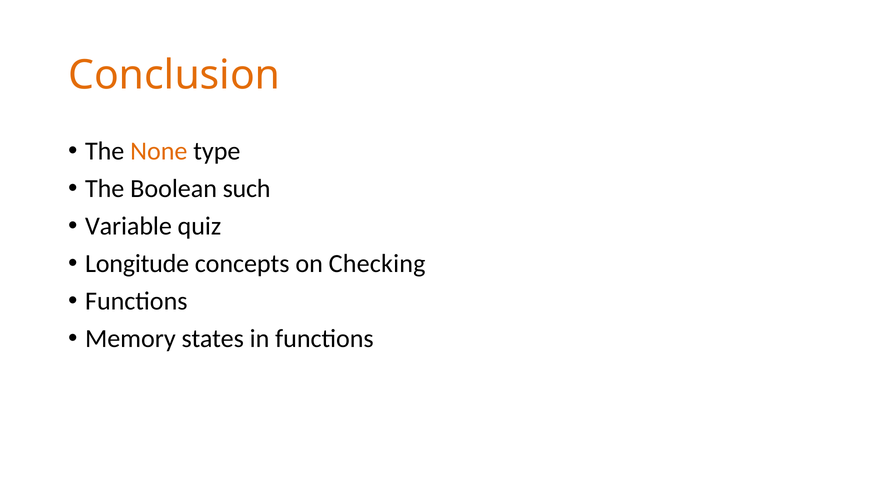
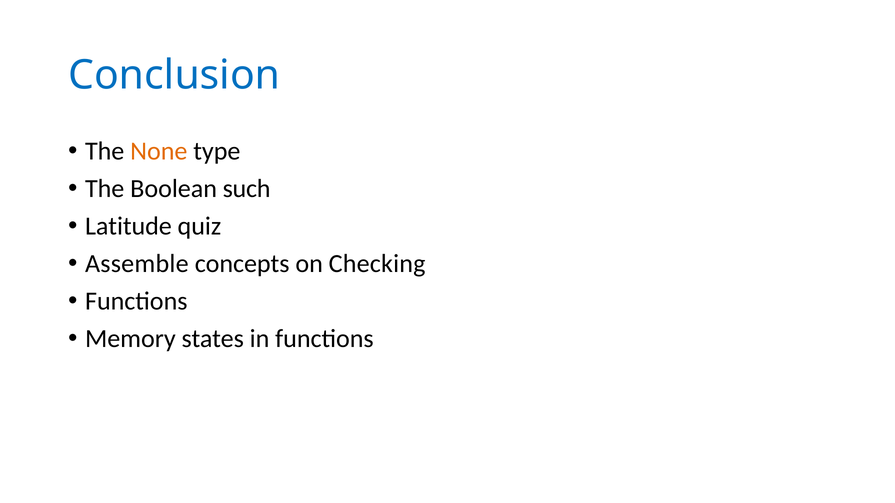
Conclusion colour: orange -> blue (174, 75)
Variable: Variable -> Latitude (128, 226)
Longitude: Longitude -> Assemble (137, 264)
